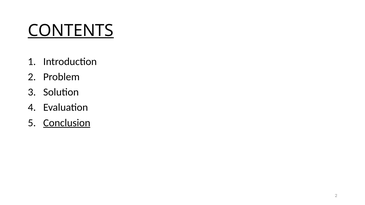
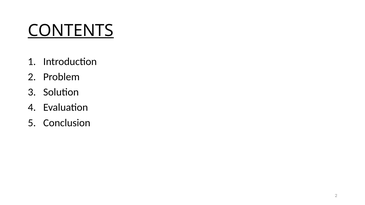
Conclusion underline: present -> none (67, 123)
